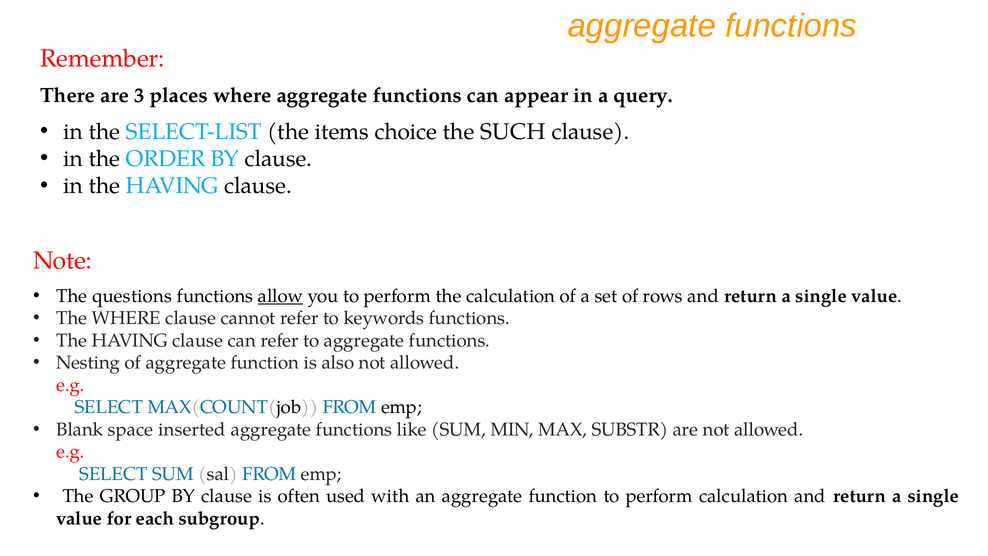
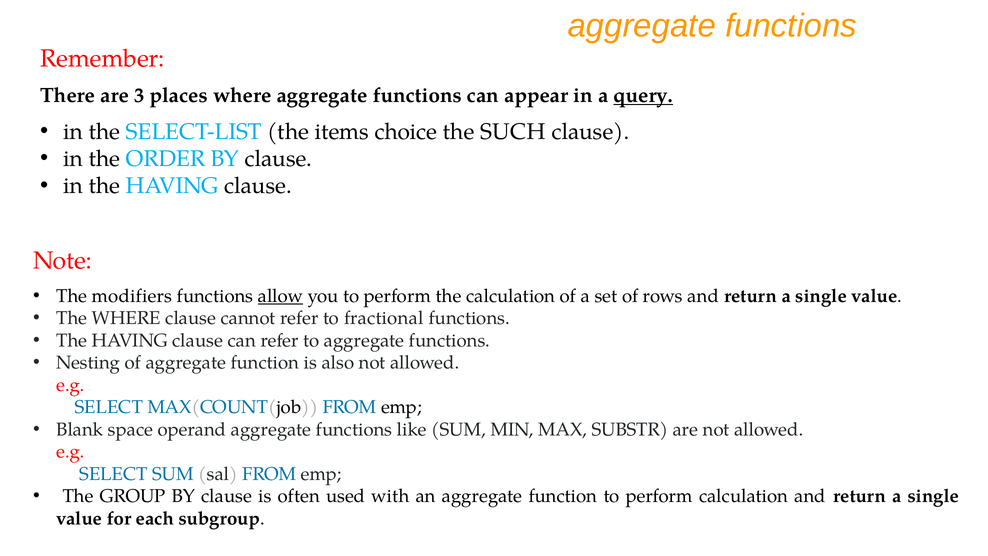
query underline: none -> present (643, 96)
questions: questions -> modifiers (132, 296)
keywords: keywords -> fractional (384, 318)
inserted: inserted -> operand (192, 429)
